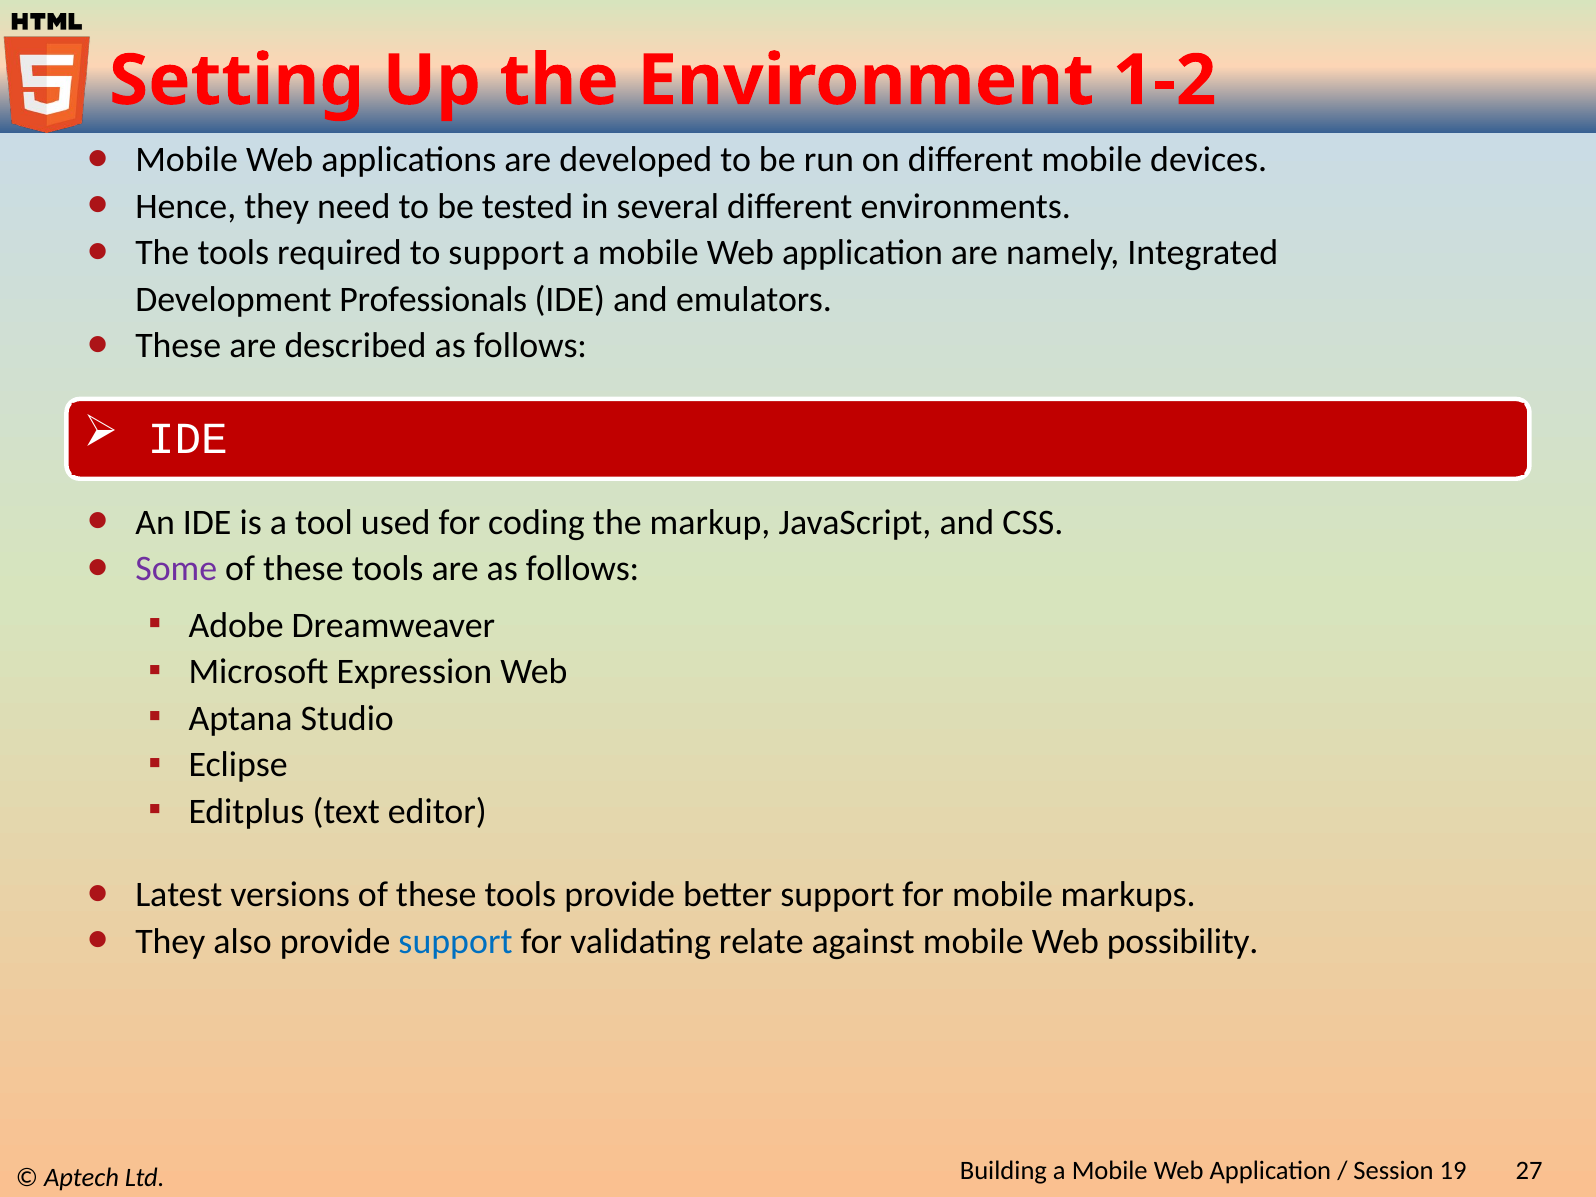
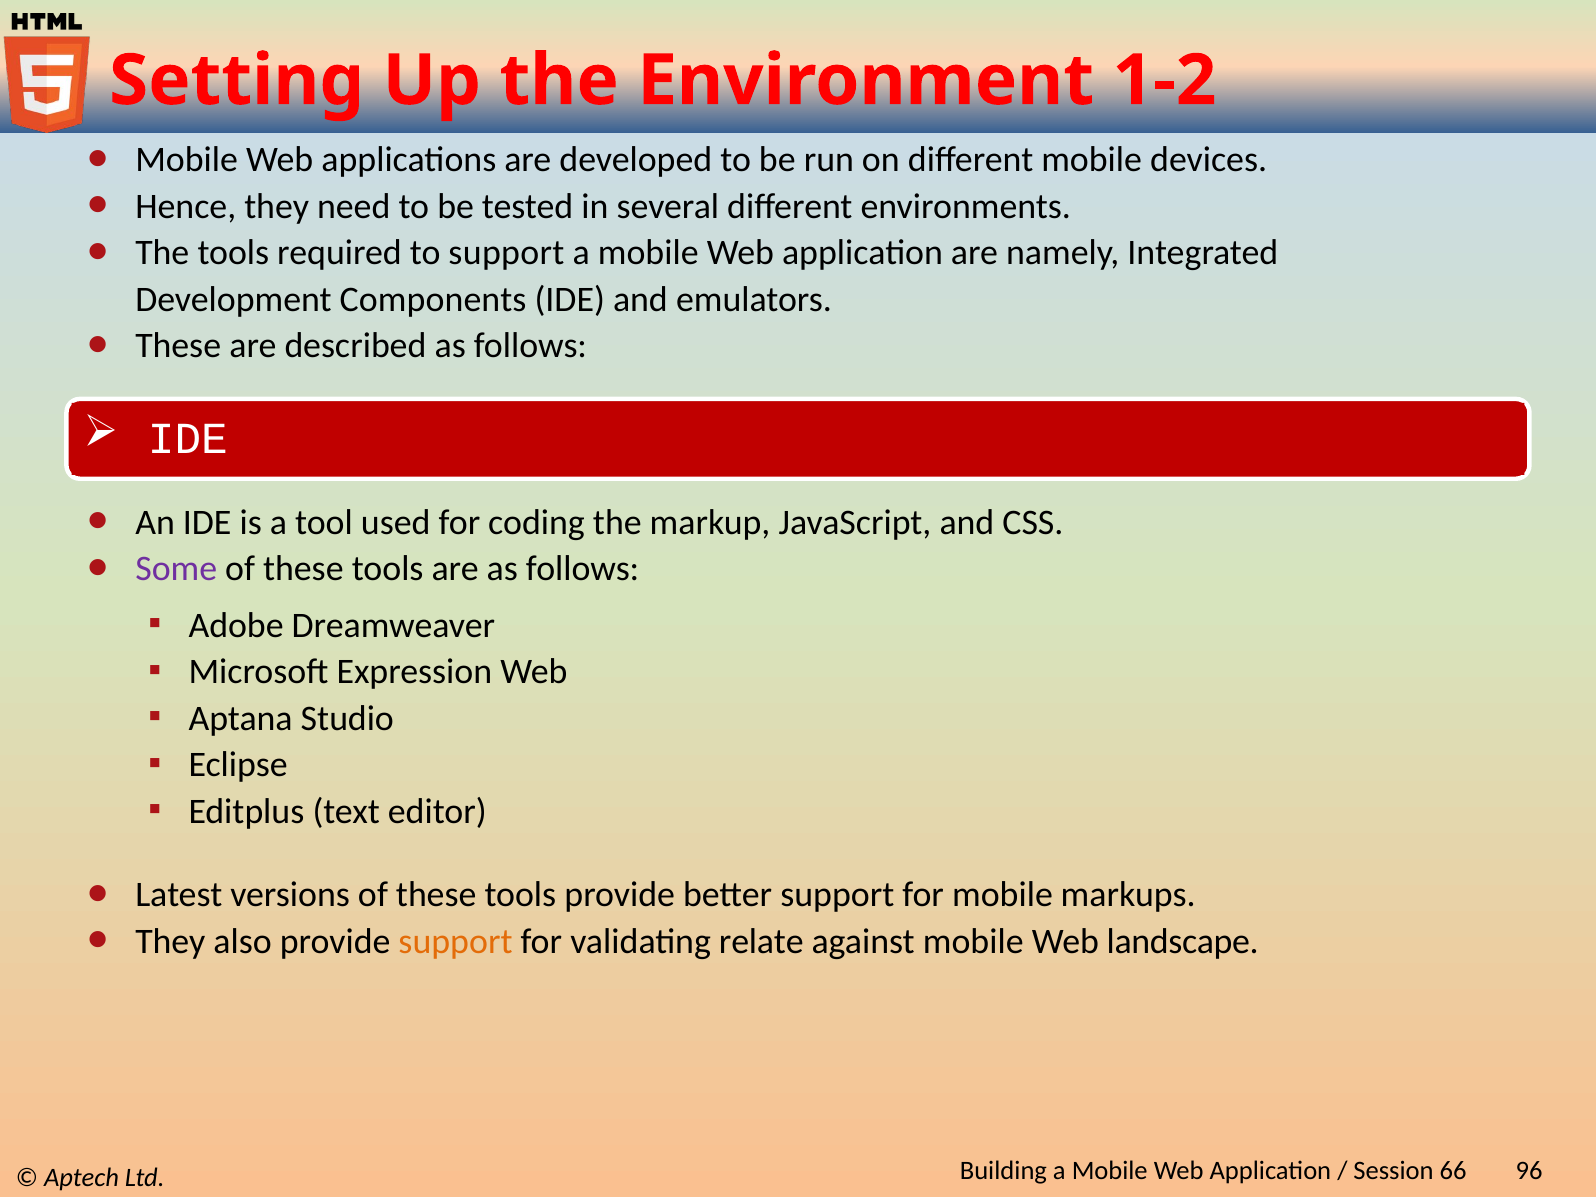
Professionals: Professionals -> Components (433, 300)
support colour: blue -> orange (455, 941)
possibility: possibility -> landscape (1183, 941)
19: 19 -> 66 (1453, 1171)
27: 27 -> 96 (1529, 1171)
